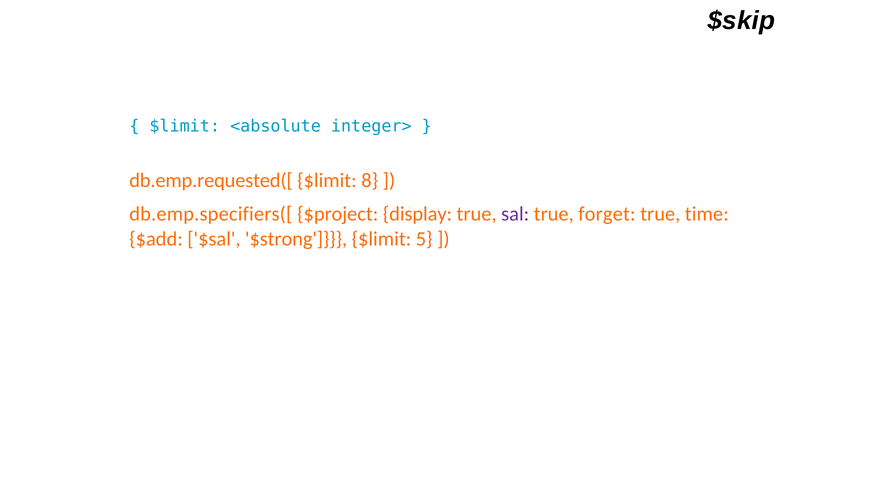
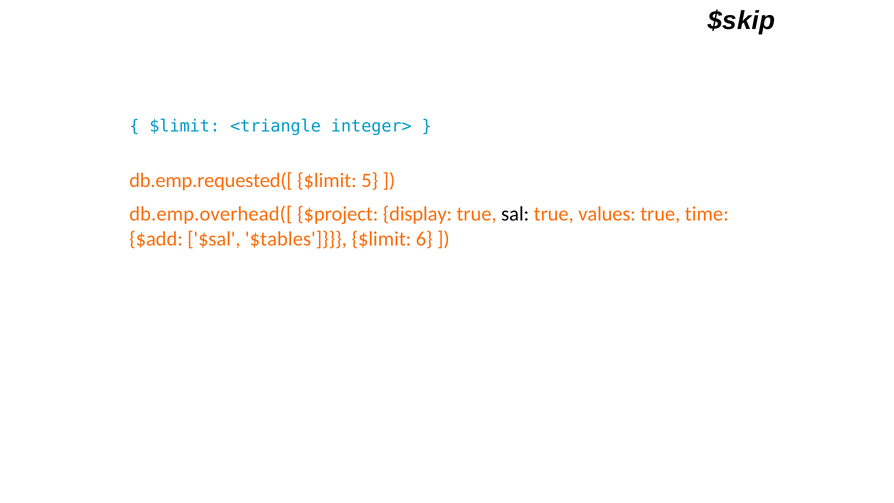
<absolute: <absolute -> <triangle (276, 126)
8: 8 -> 5 (370, 181)
db.emp.specifiers([: db.emp.specifiers([ -> db.emp.overhead([ (211, 214)
sal colour: purple -> black (515, 214)
forget: forget -> values (607, 214)
$strong: $strong -> $tables (296, 239)
5: 5 -> 6 (424, 239)
